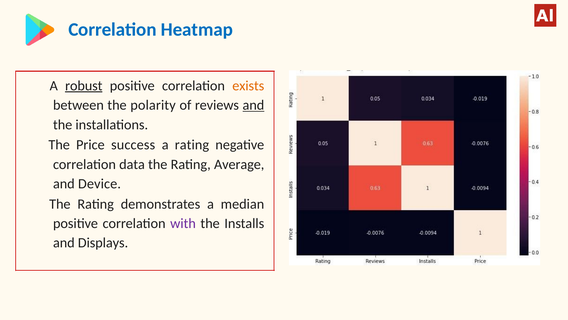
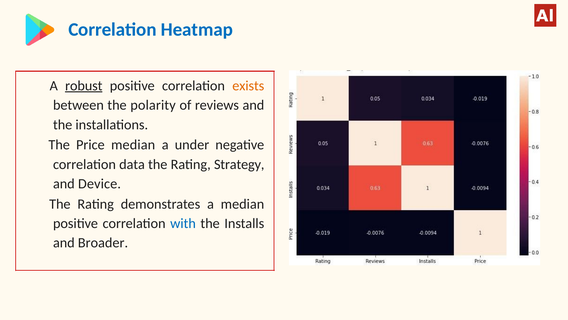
and underline: present -> none (253, 105)
Price success: success -> median (133, 145)
a rating: rating -> under (192, 145)
Average: Average -> Strategy (239, 164)
with colour: purple -> blue (183, 223)
Displays: Displays -> Broader (103, 243)
